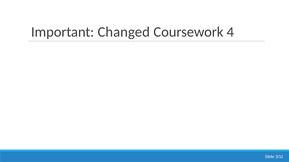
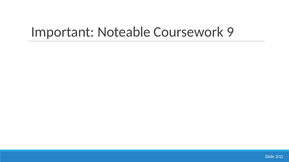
Changed: Changed -> Noteable (124, 32)
4: 4 -> 9 (230, 32)
